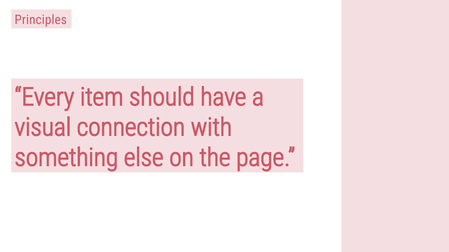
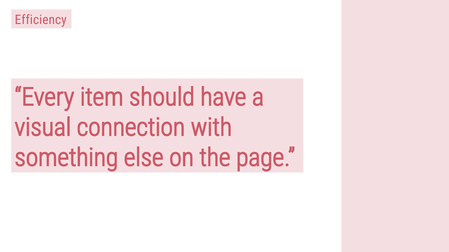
Principles: Principles -> Efficiency (41, 20)
